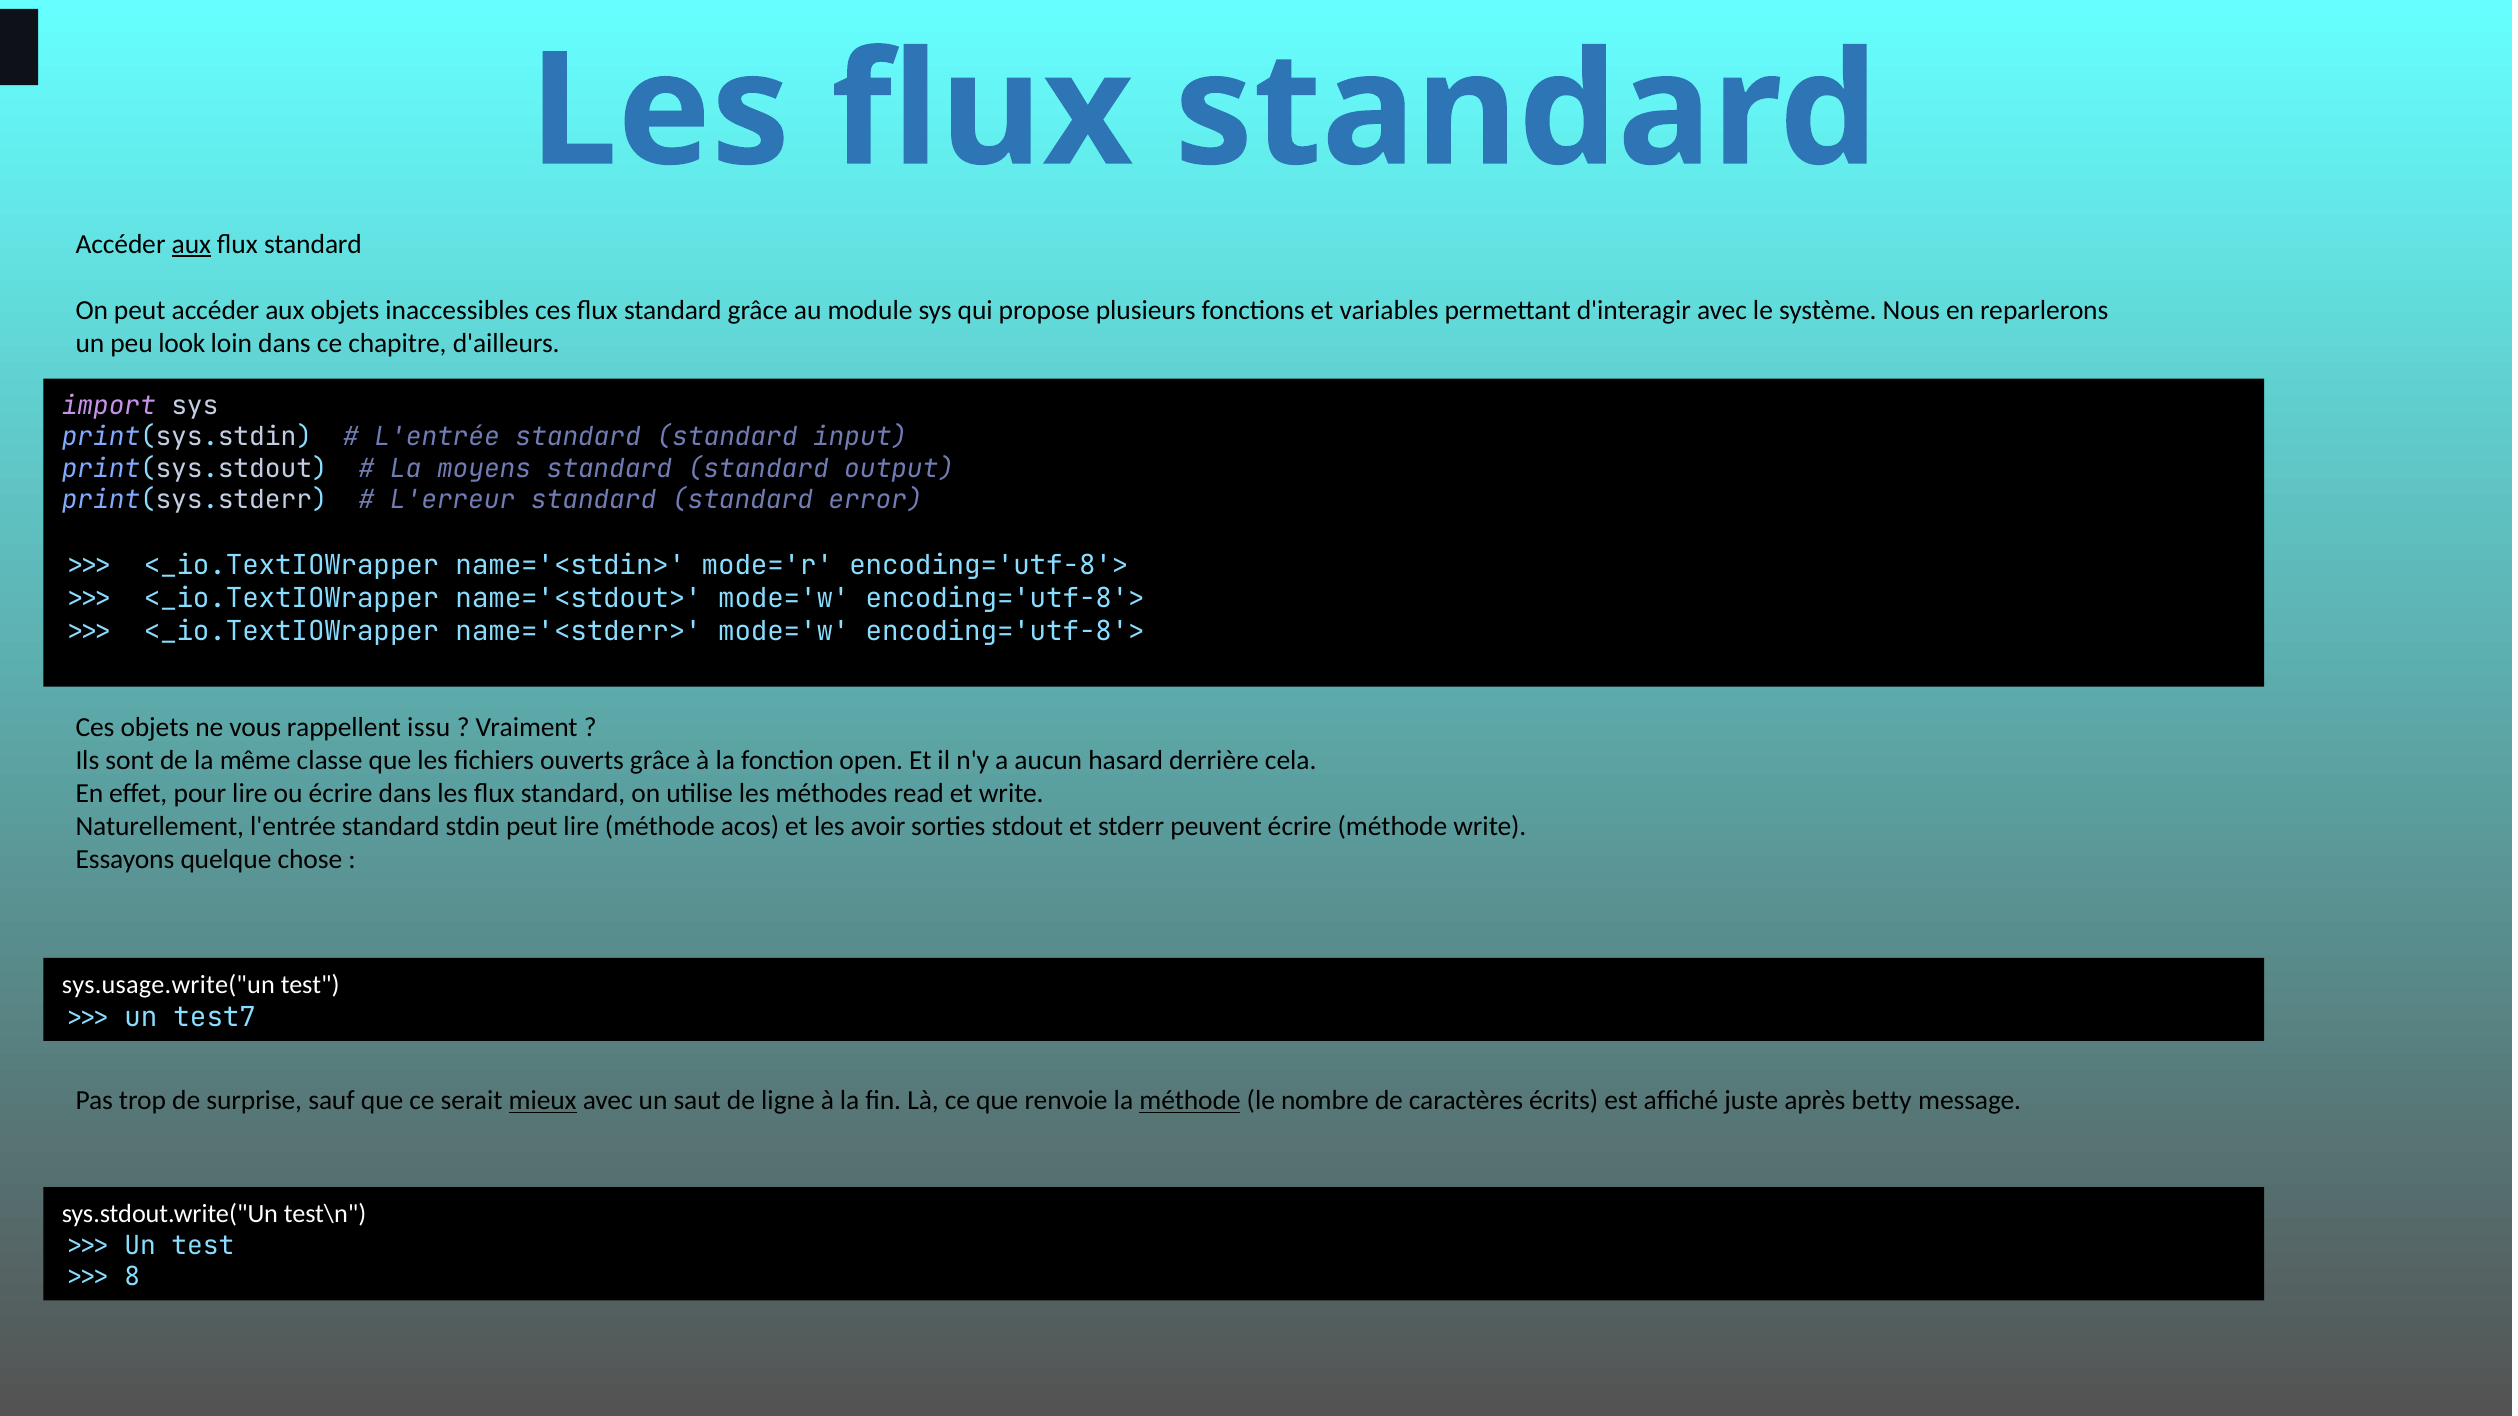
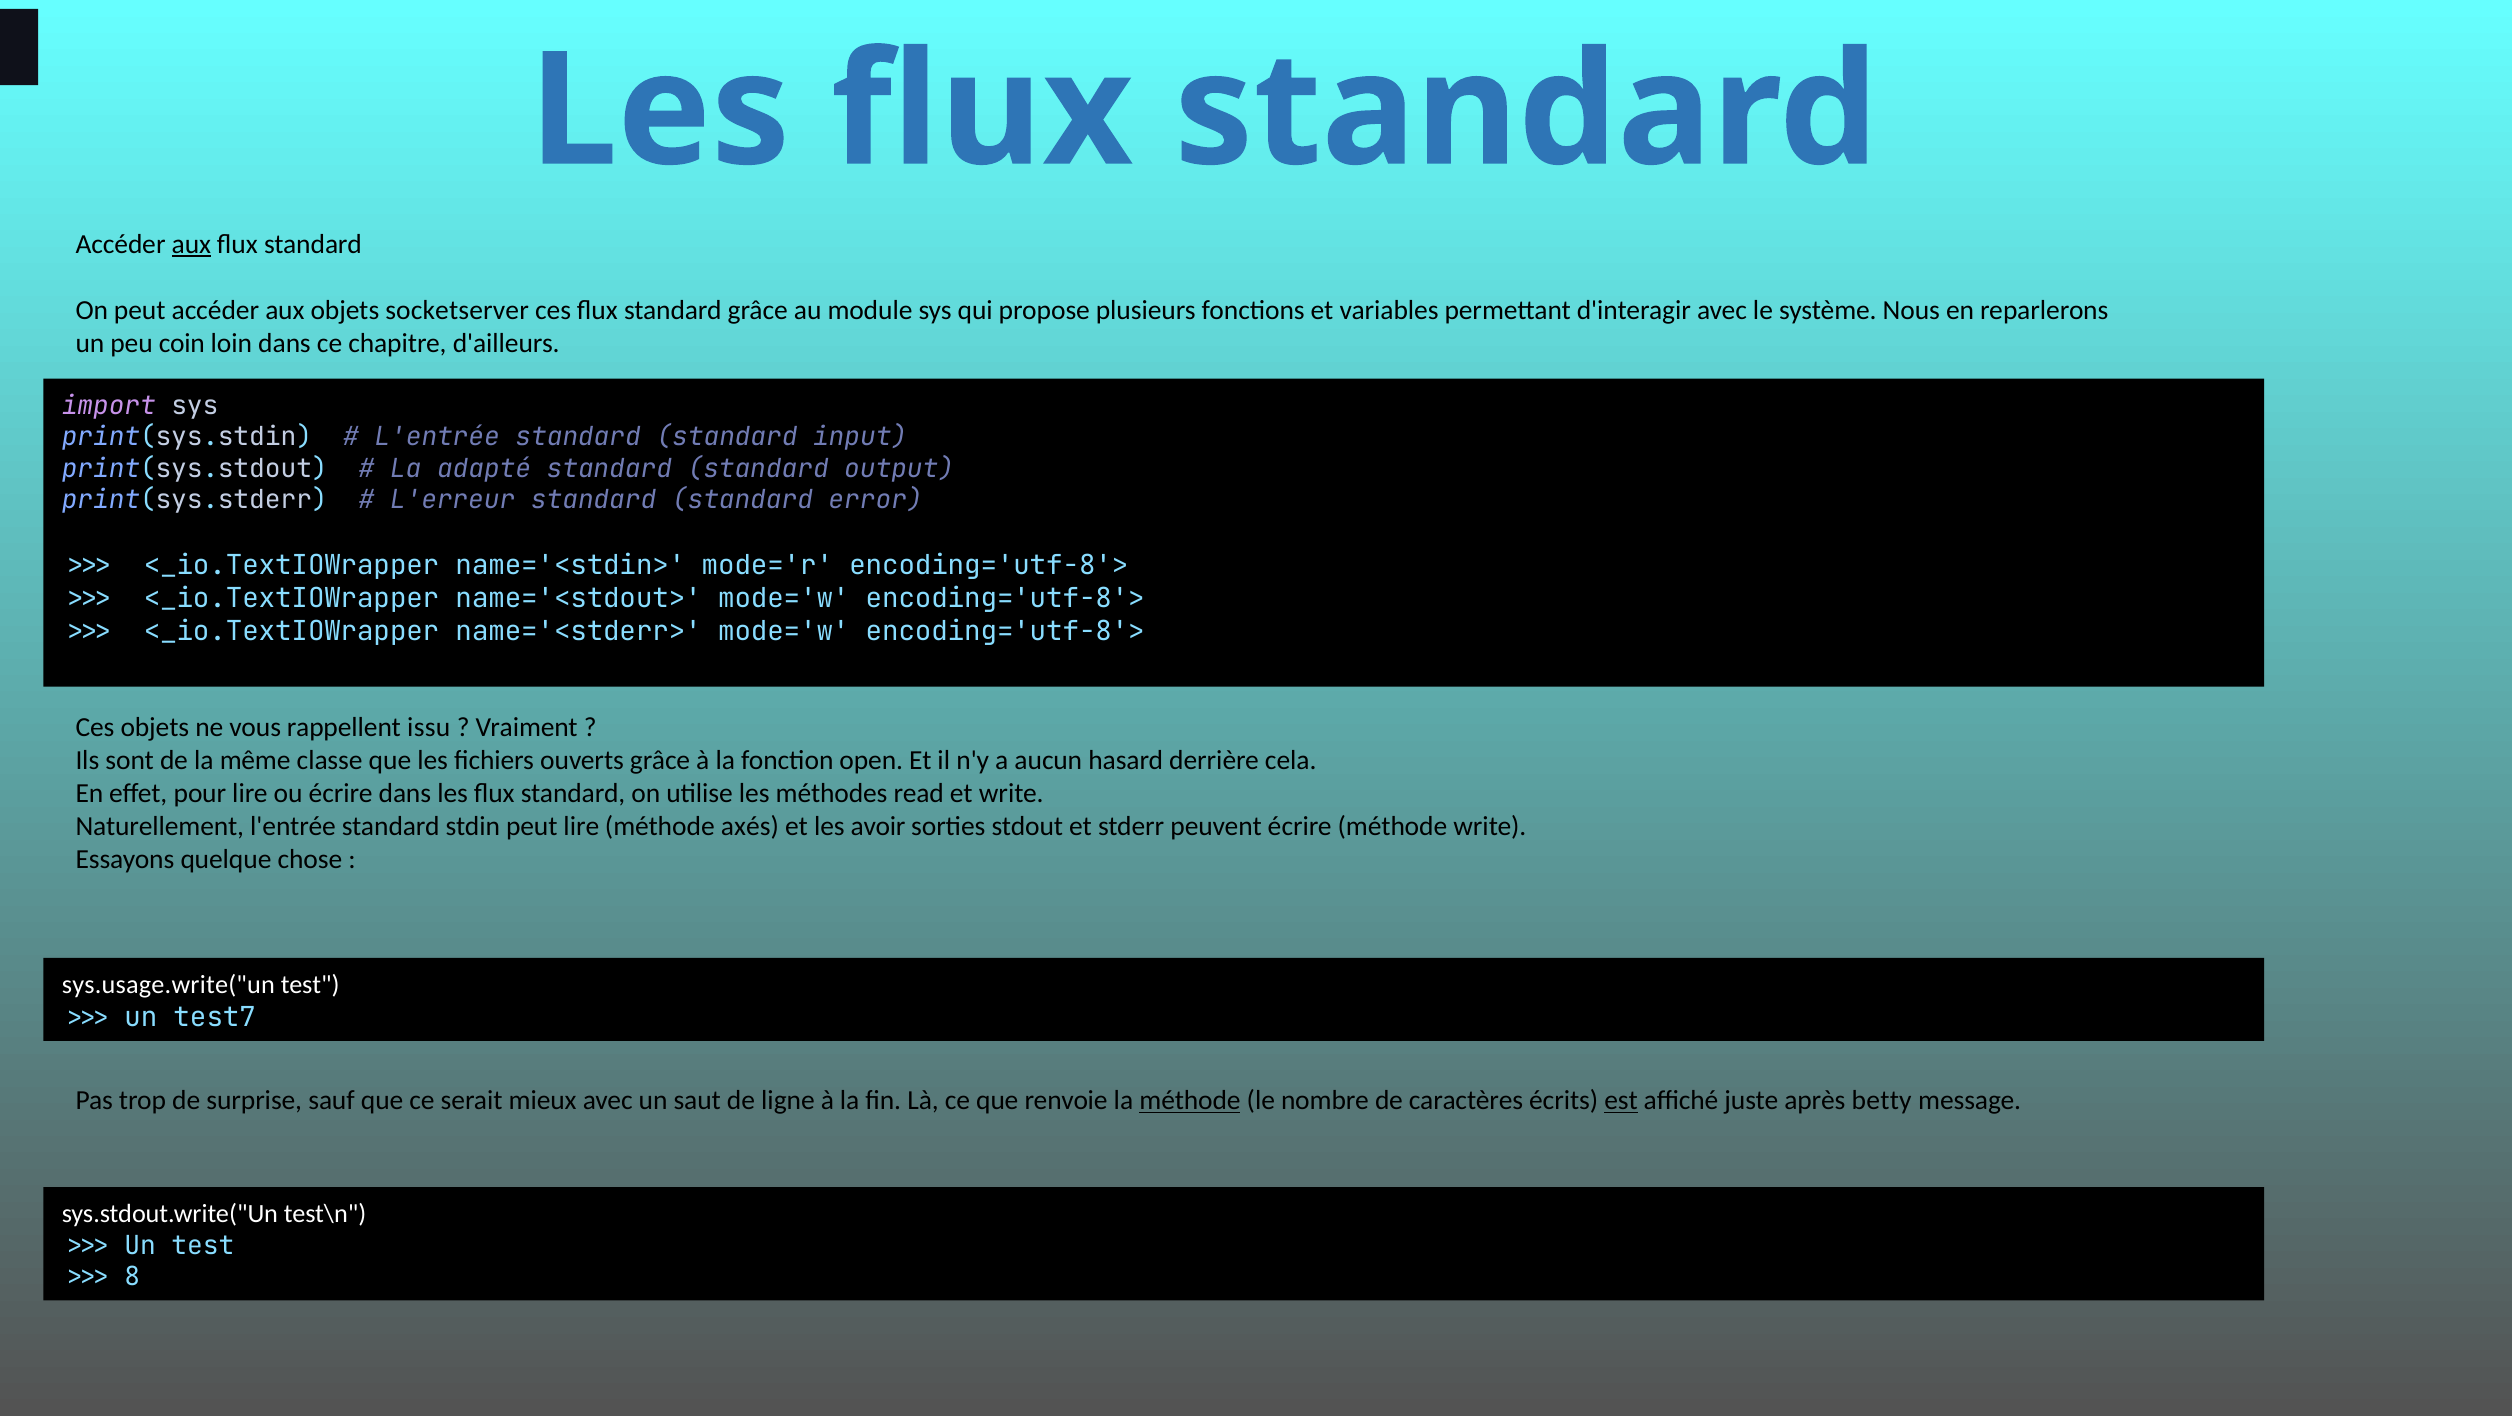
inaccessibles: inaccessibles -> socketserver (457, 310)
look: look -> coin (182, 343)
moyens: moyens -> adapté (484, 469)
acos: acos -> axés (750, 827)
mieux underline: present -> none (543, 1101)
est underline: none -> present (1621, 1101)
